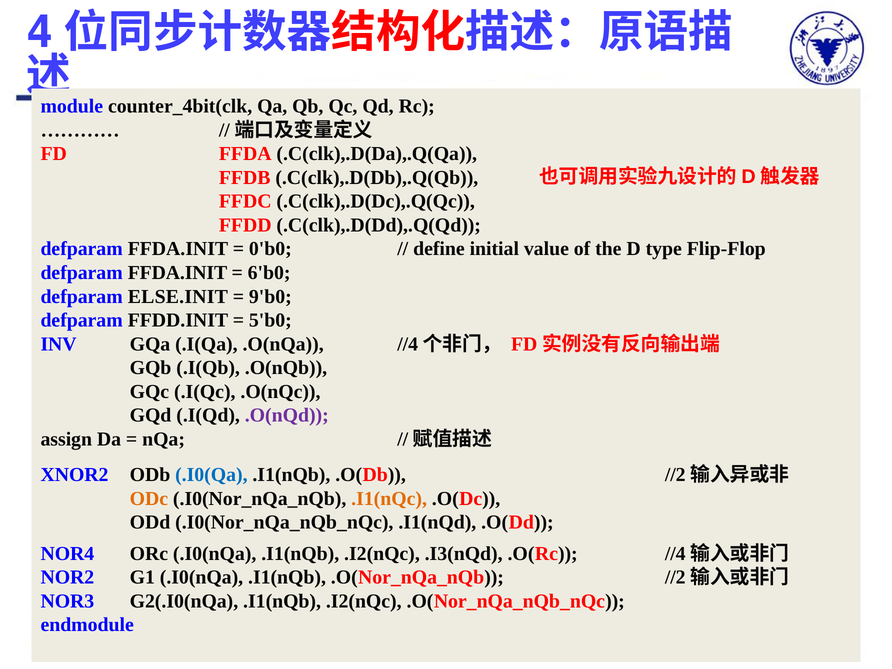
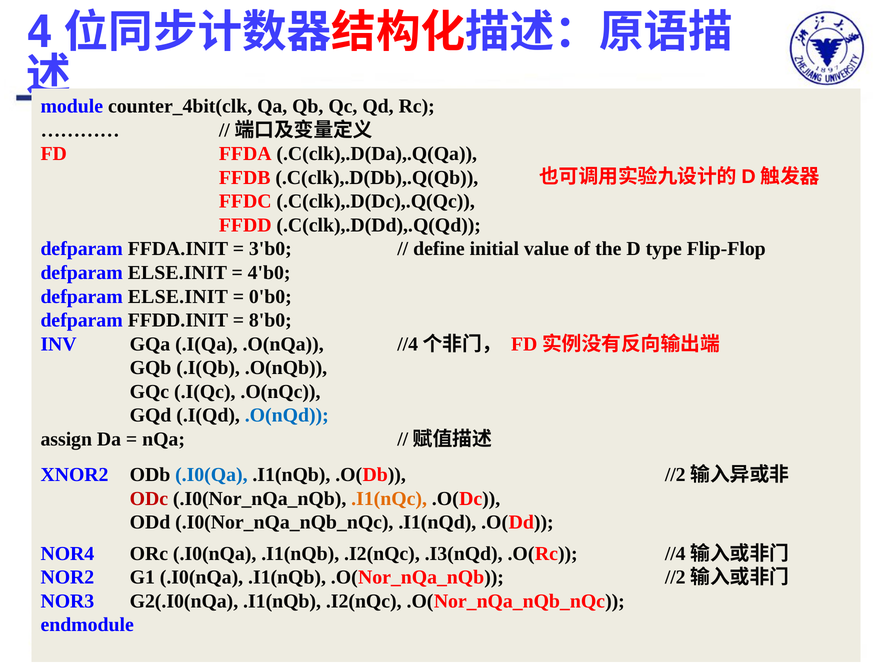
0'b0: 0'b0 -> 3'b0 (270, 249)
FFDA.INIT: FFDA.INIT -> ELSE.INIT (177, 273)
6'b0: 6'b0 -> 4'b0 (269, 273)
9'b0: 9'b0 -> 0'b0 (270, 296)
5'b0: 5'b0 -> 8'b0 (270, 320)
.O(nQd colour: purple -> blue (287, 415)
ODc colour: orange -> red (149, 499)
